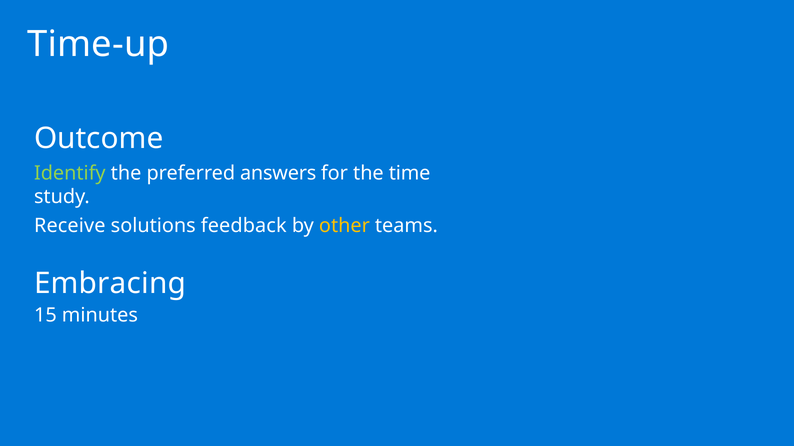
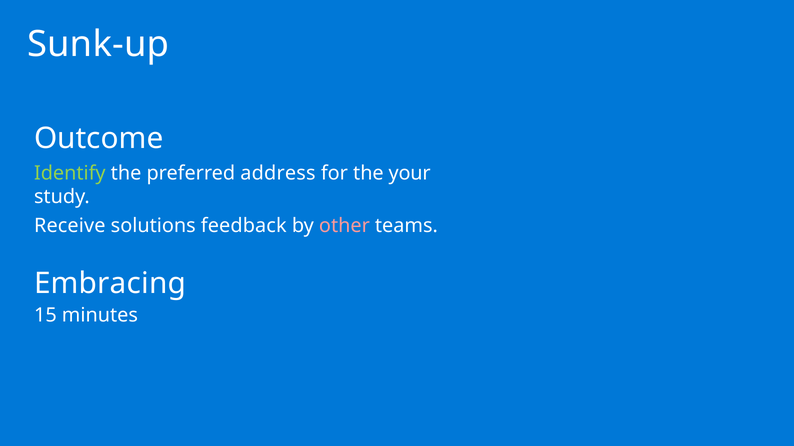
Time-up: Time-up -> Sunk-up (98, 44)
answers: answers -> address (278, 173)
time: time -> your (410, 173)
other colour: yellow -> pink (344, 226)
